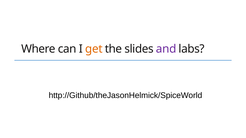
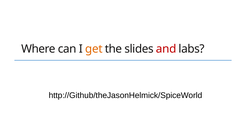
and colour: purple -> red (166, 49)
